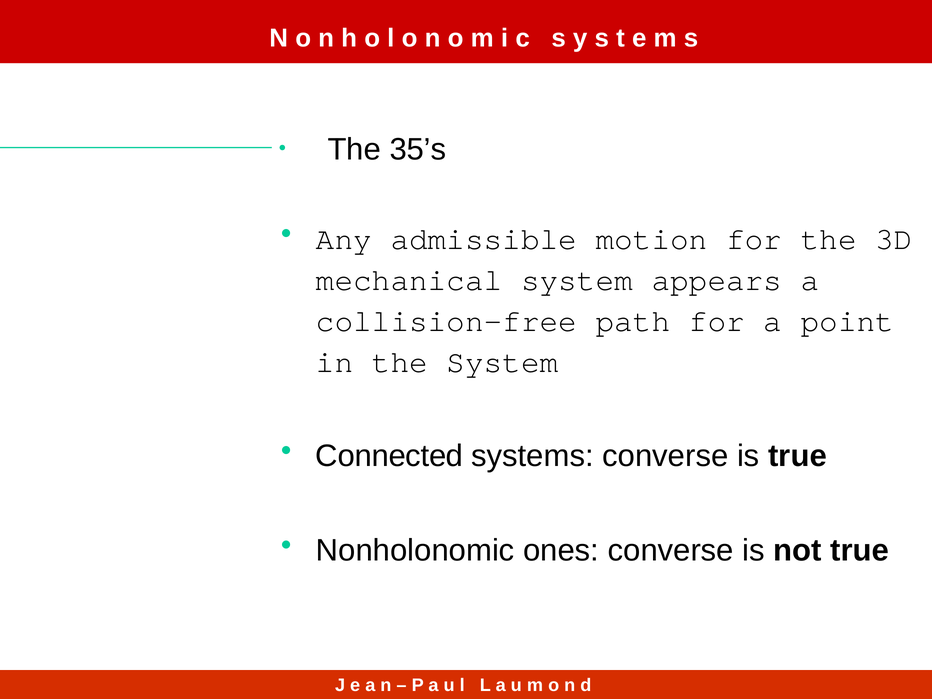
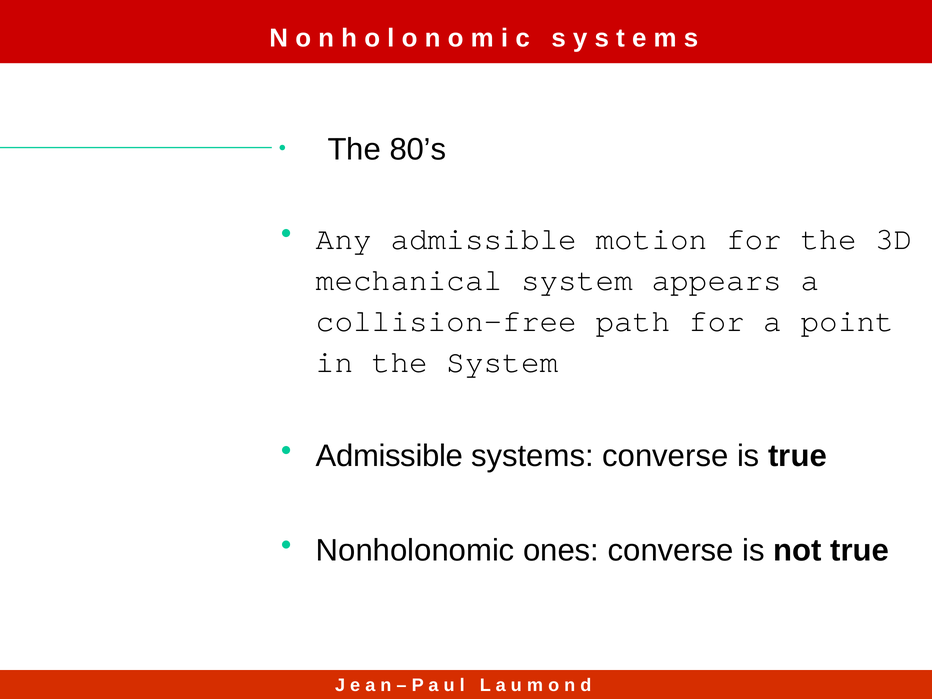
35’s: 35’s -> 80’s (418, 150)
Connected: Connected -> Admissible (389, 456)
